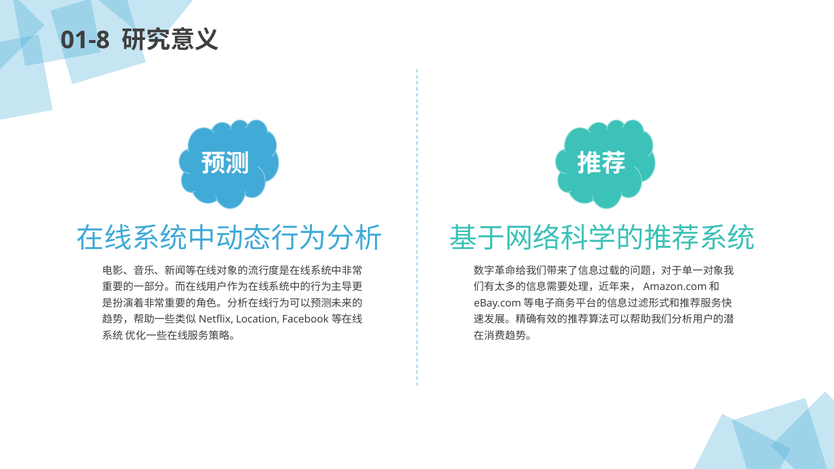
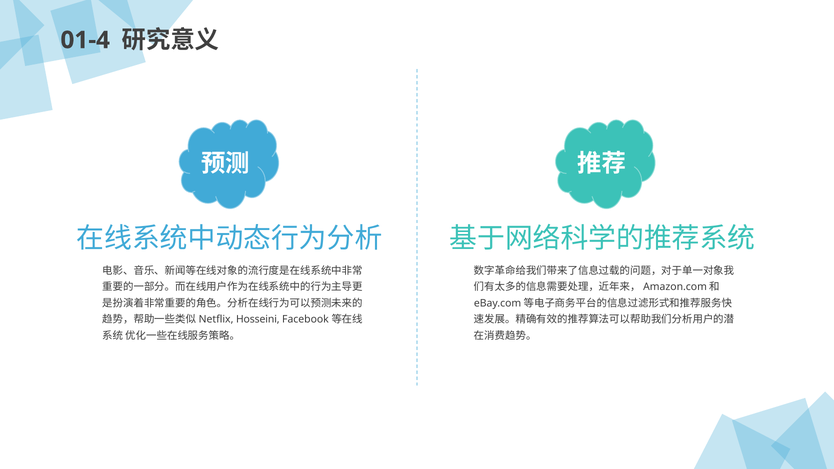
01-8: 01-8 -> 01-4 (85, 40)
Location: Location -> Hosseini (258, 319)
